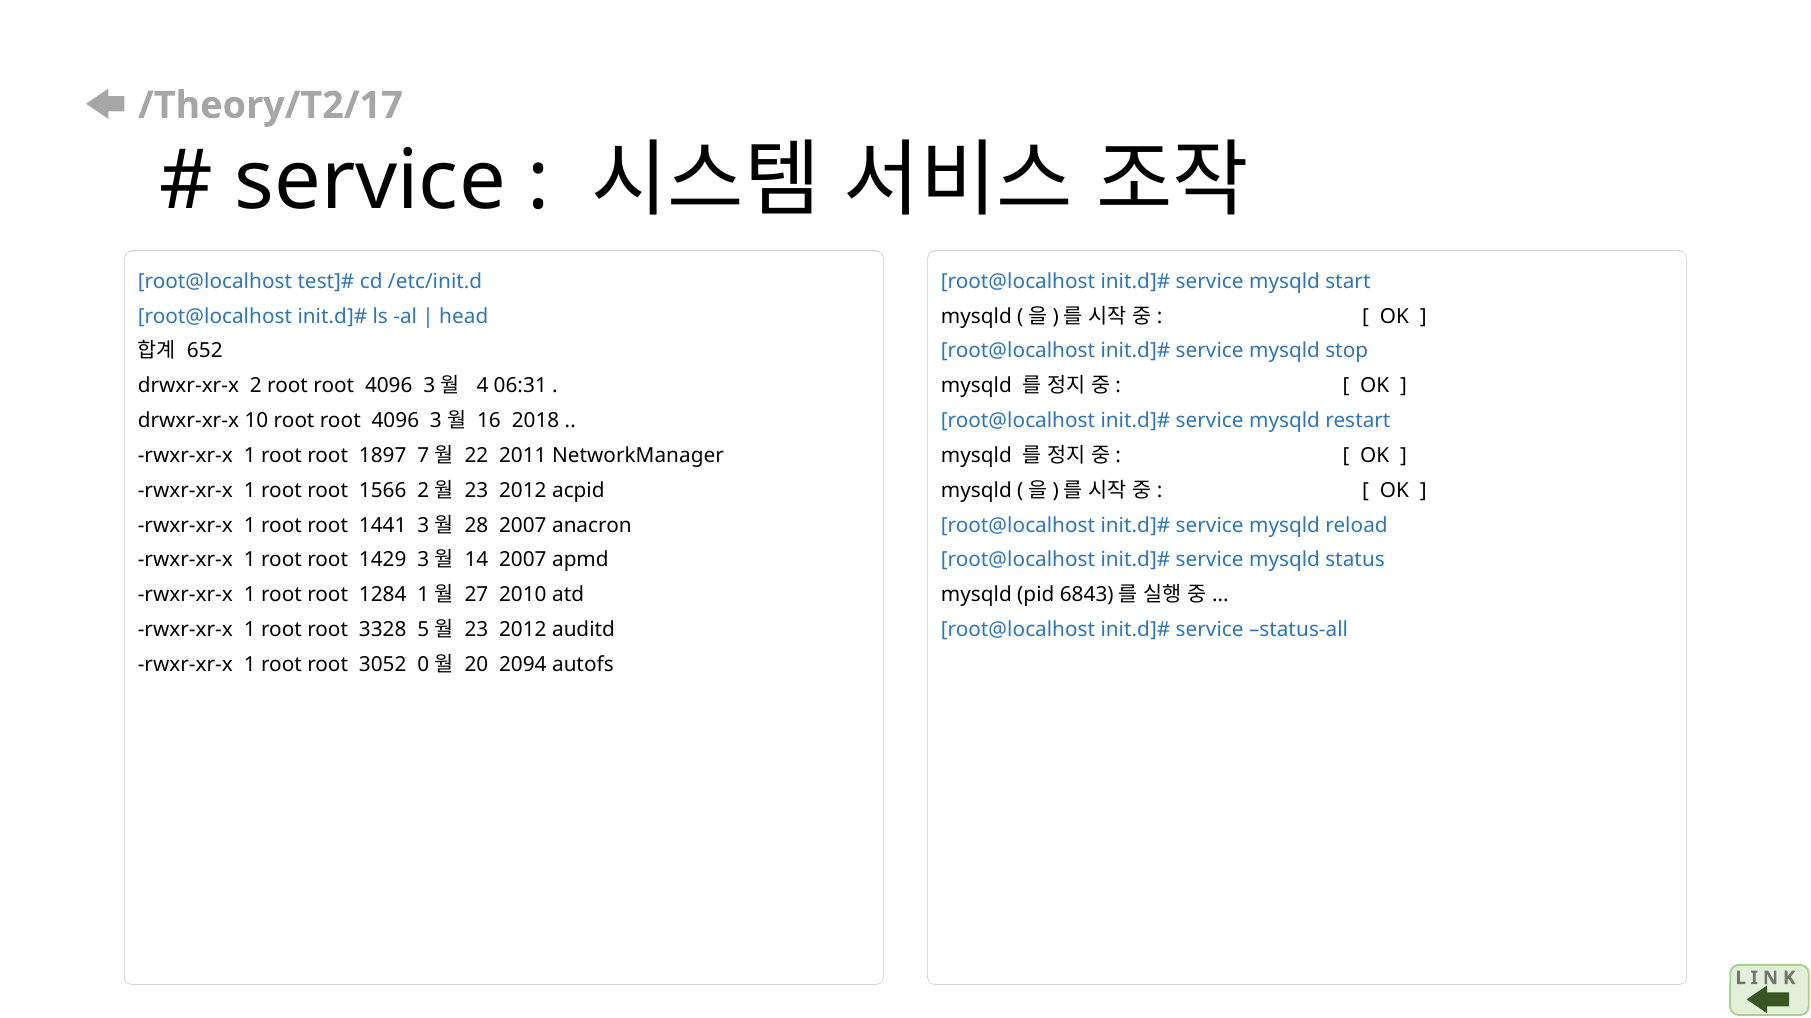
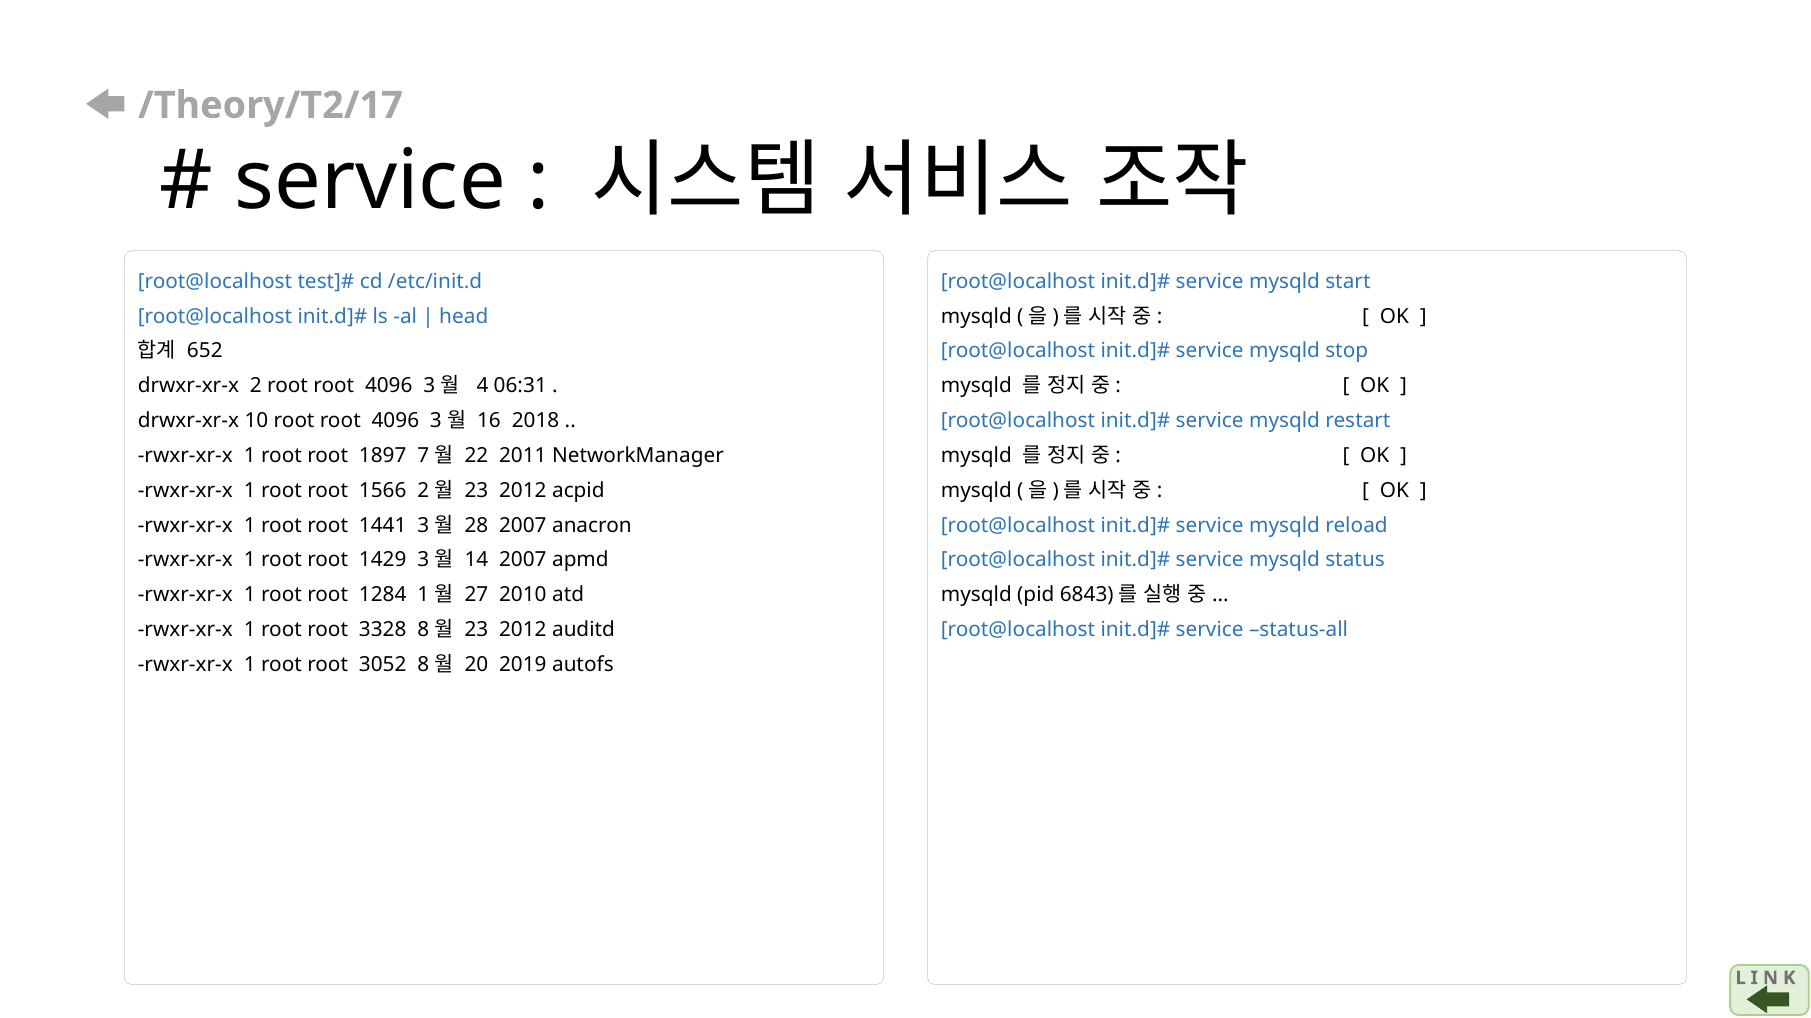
3328 5: 5 -> 8 (423, 630)
3052 0: 0 -> 8 (423, 665)
2094: 2094 -> 2019 (523, 665)
